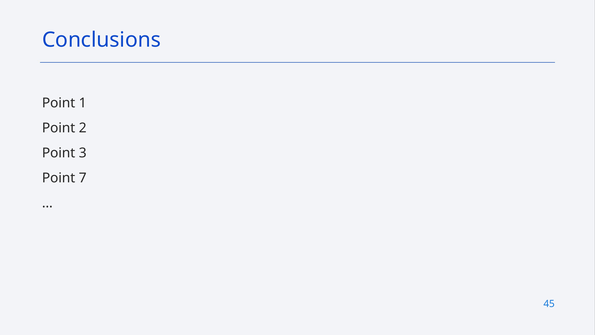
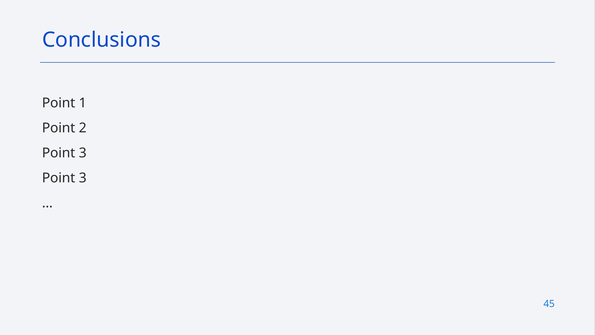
7: 7 -> 3 (83, 178)
